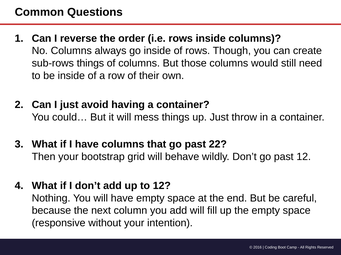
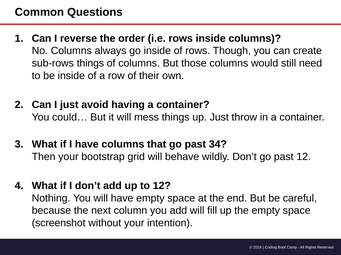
22: 22 -> 34 (218, 145)
responsive: responsive -> screenshot (59, 224)
